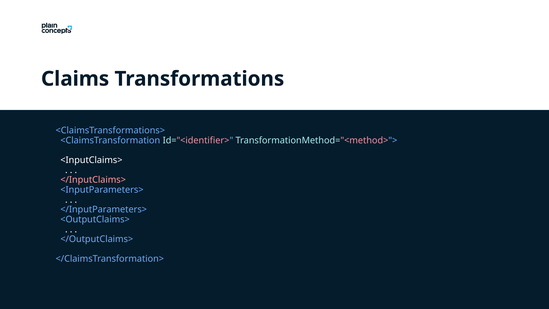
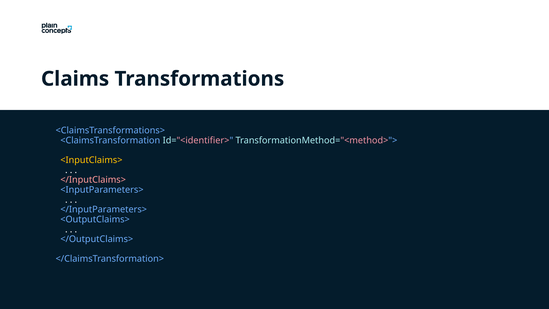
<InputClaims> colour: white -> yellow (91, 160)
